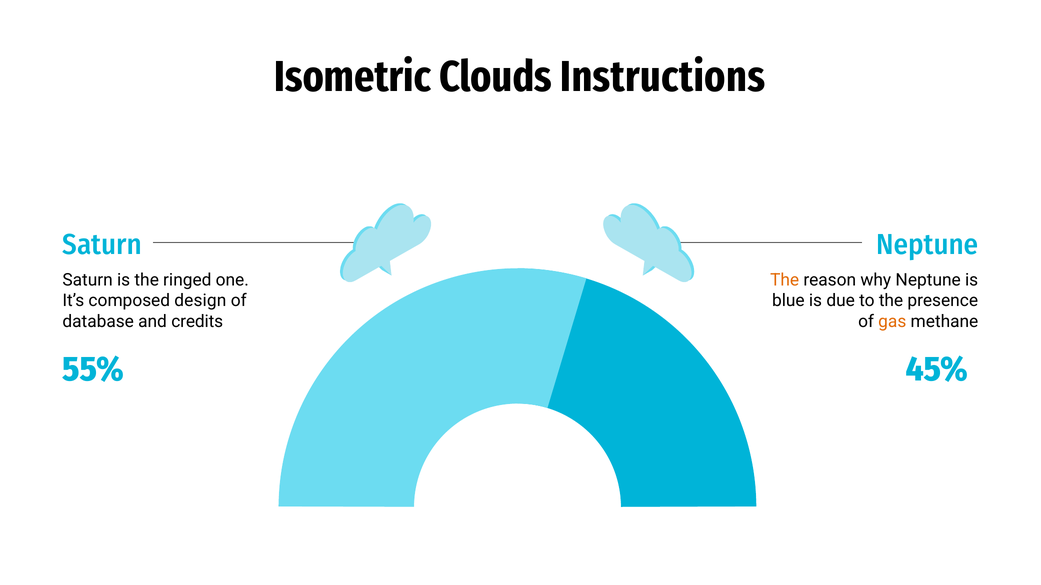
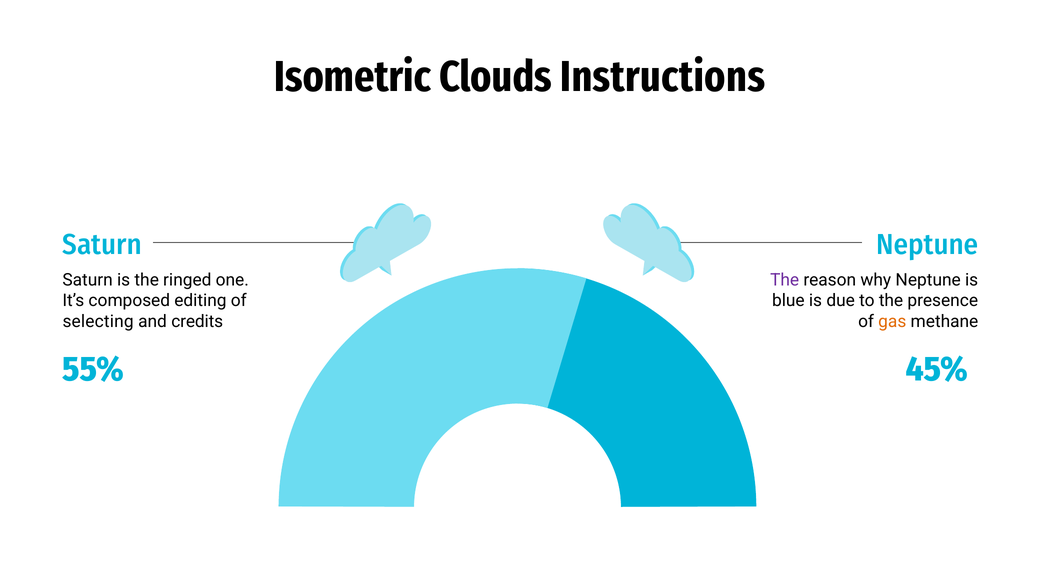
The colour: orange -> purple (785, 280)
design: design -> editing (200, 301)
database: database -> selecting (98, 322)
